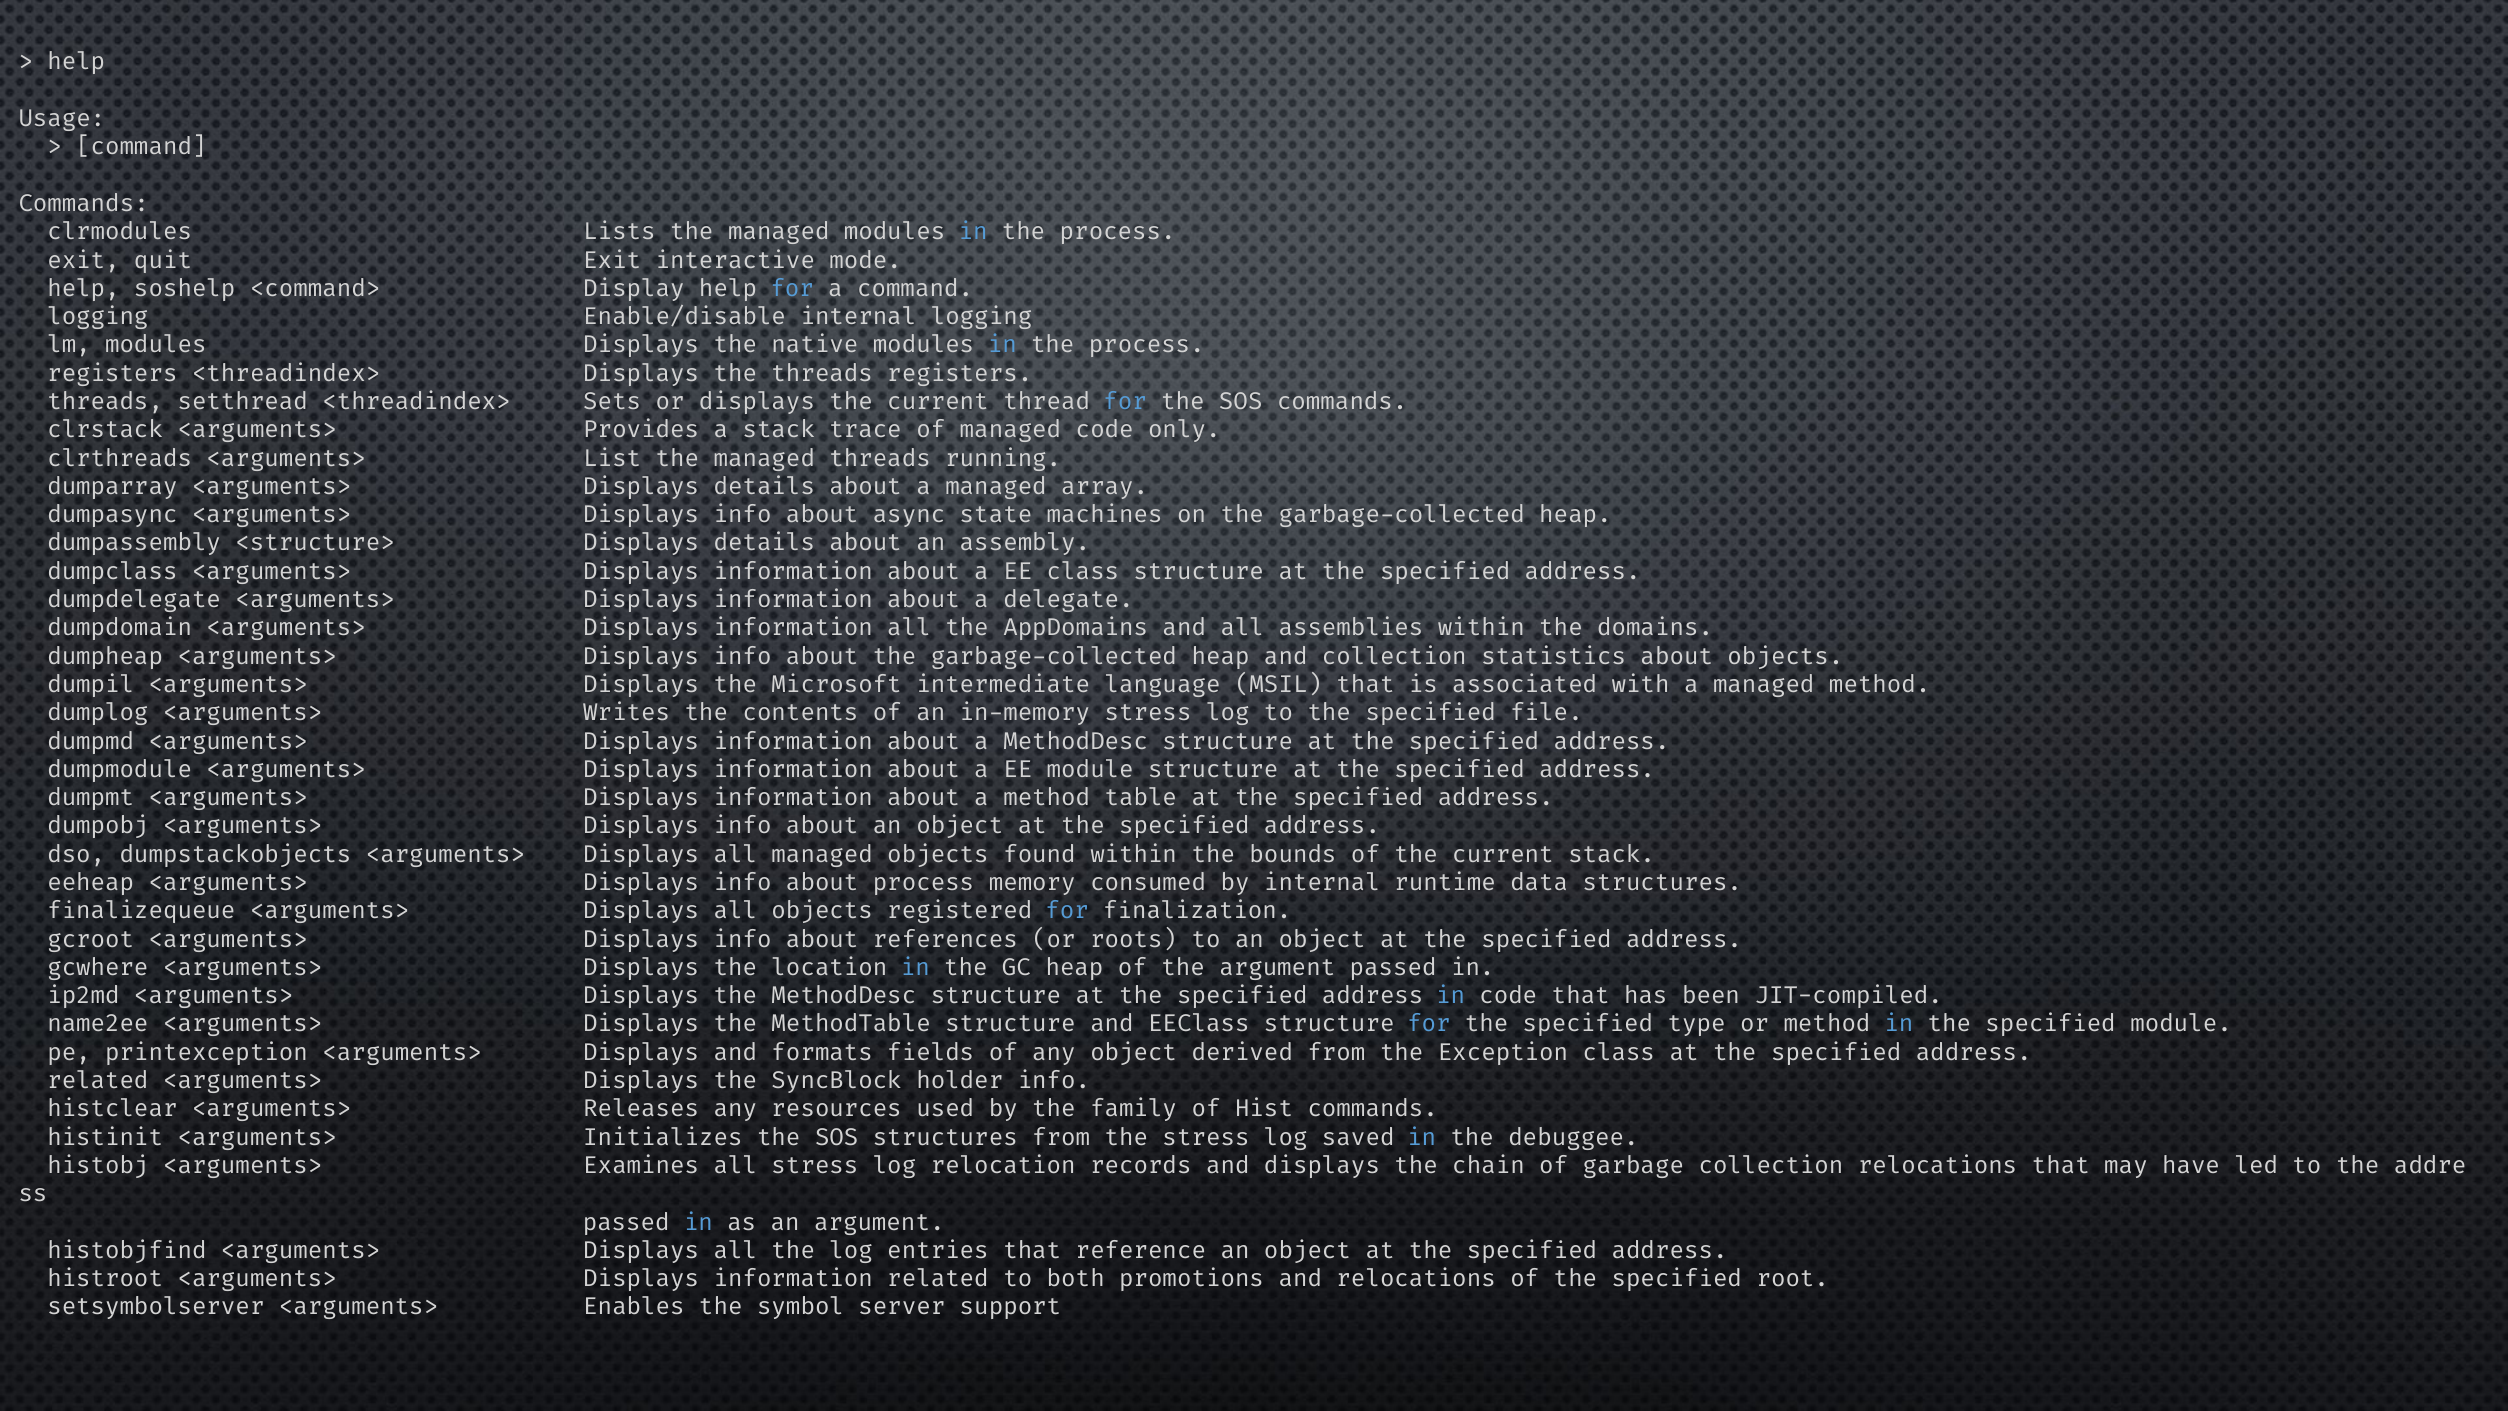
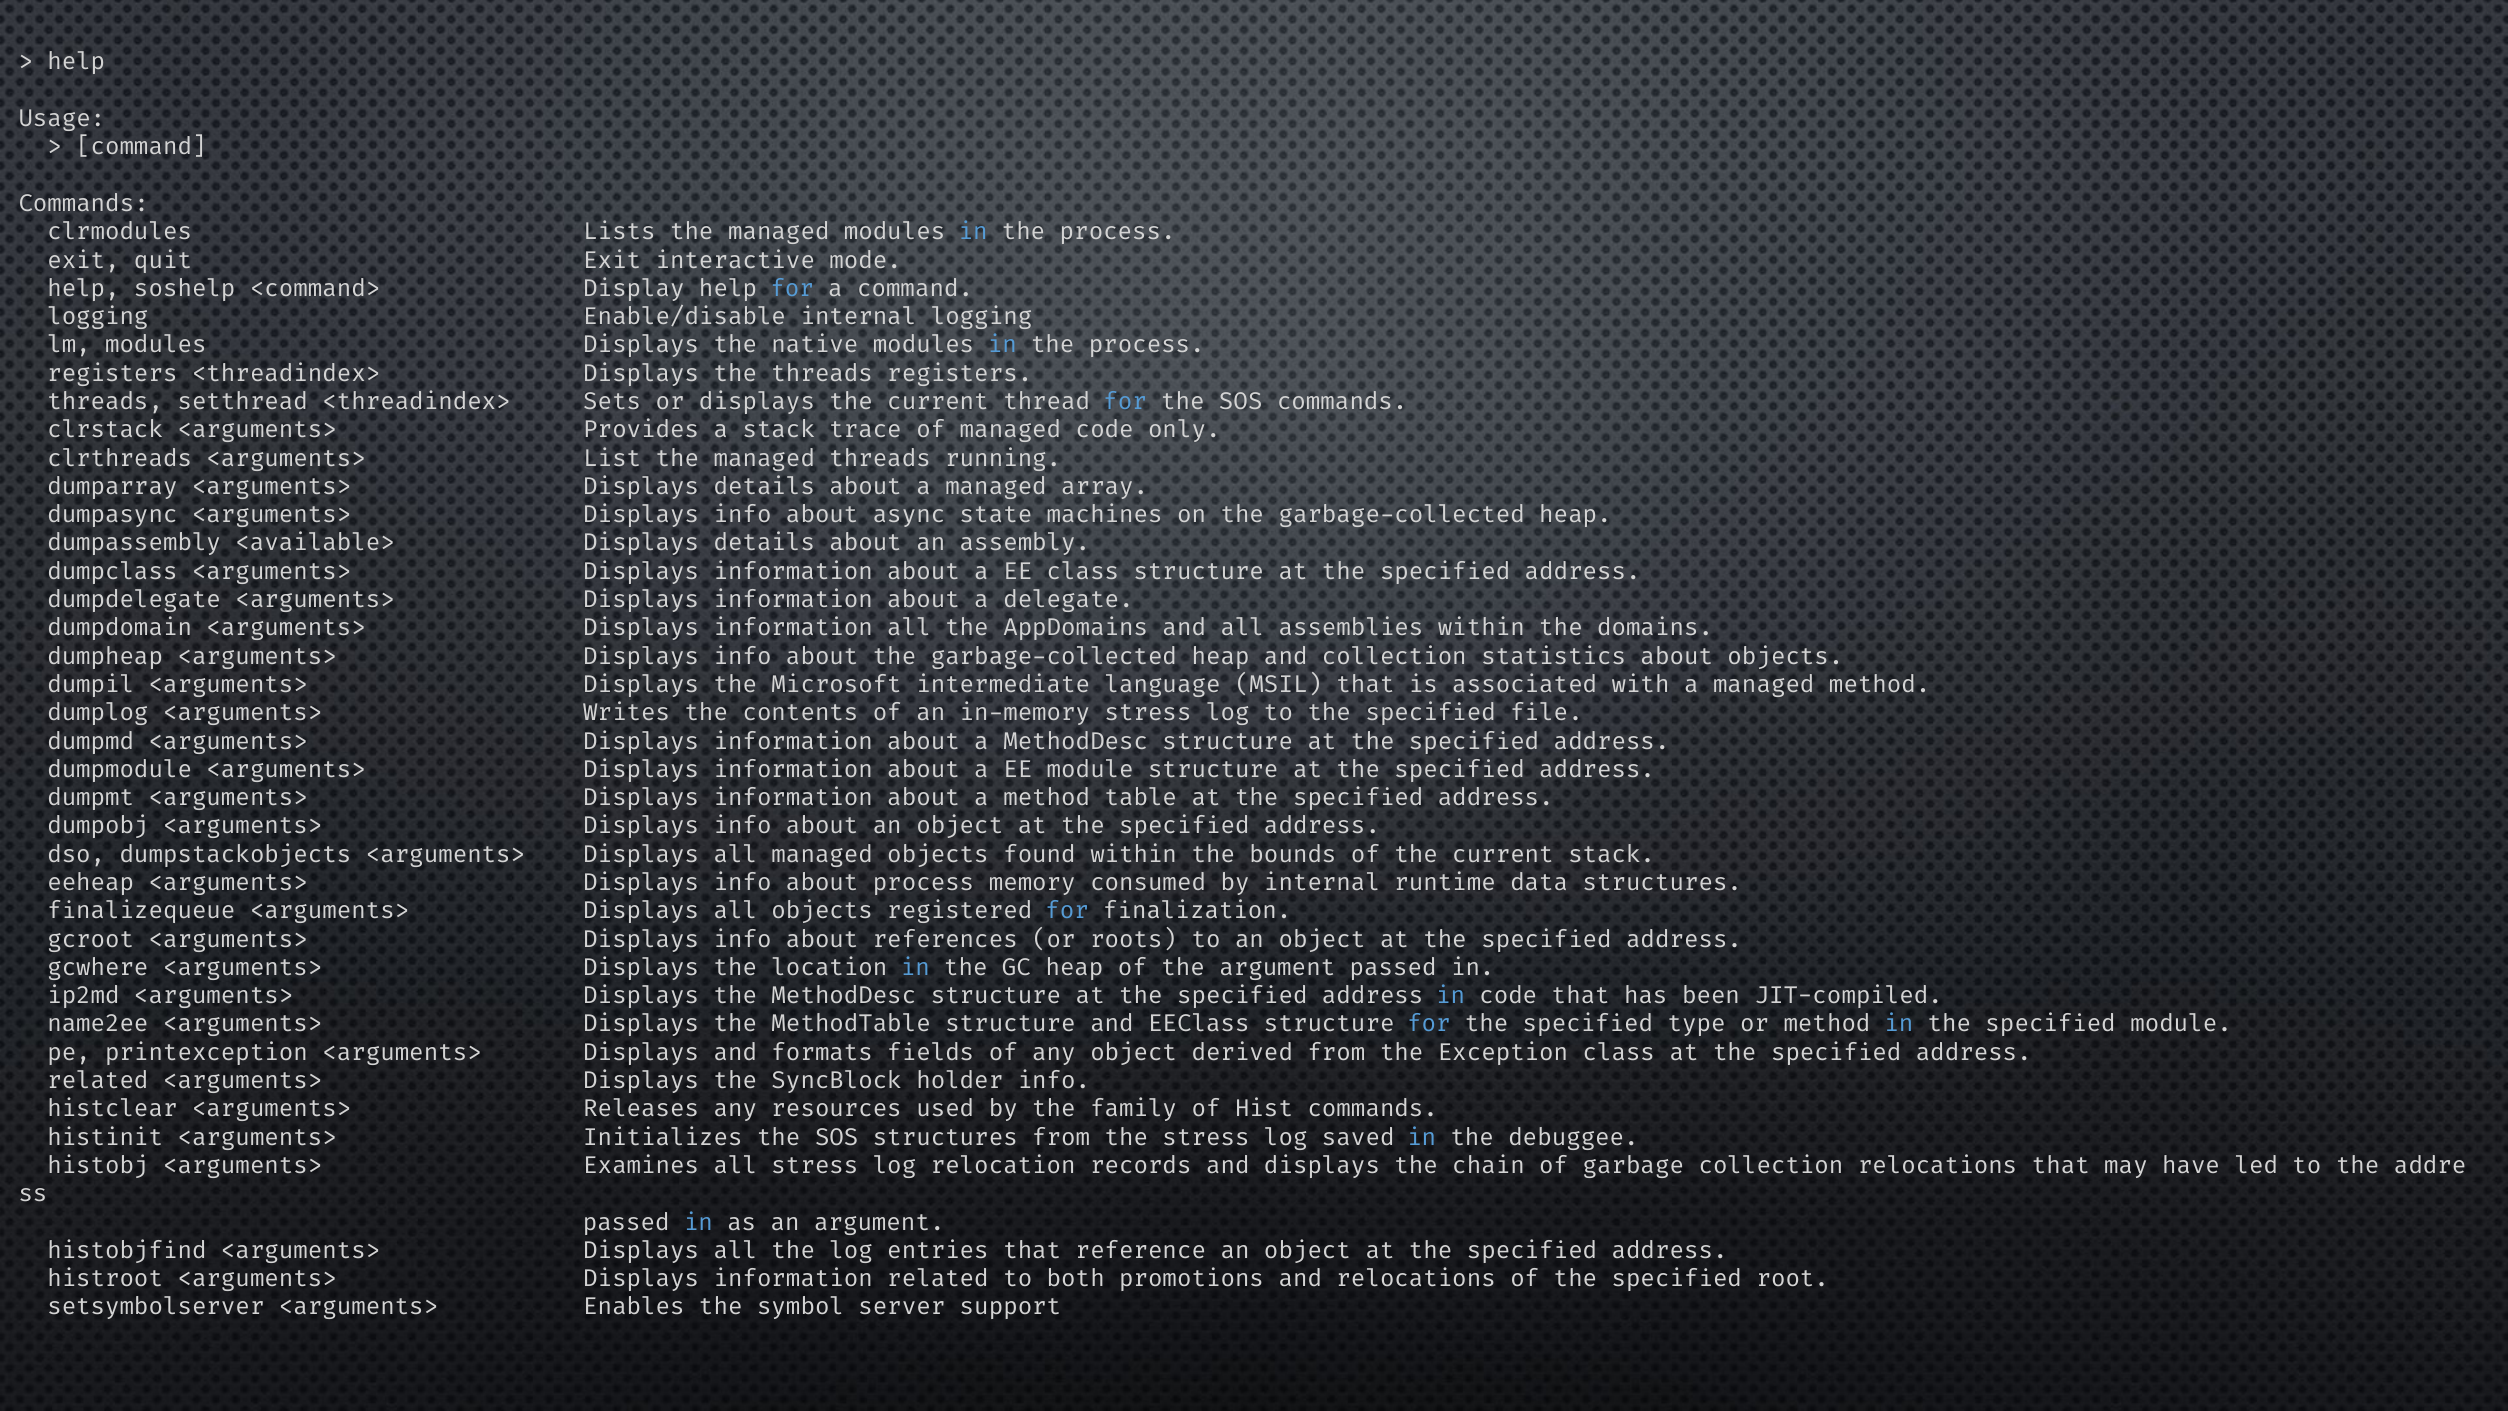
<structure>: <structure> -> <available> (315, 543)
